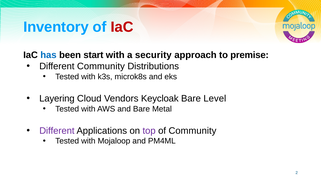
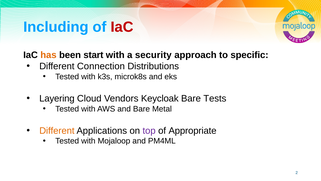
Inventory: Inventory -> Including (56, 27)
has colour: blue -> orange (48, 55)
premise: premise -> specific (249, 55)
Different Community: Community -> Connection (101, 66)
Level: Level -> Tests (215, 98)
Different colour: purple -> orange (57, 130)
of Community: Community -> Appropriate (193, 130)
